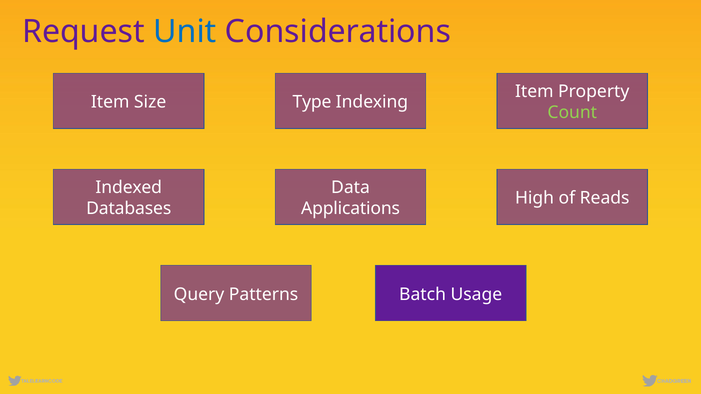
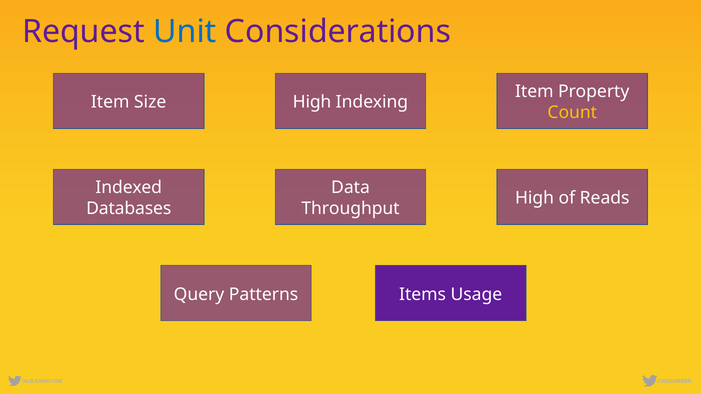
Type: Type -> High (312, 102)
Count colour: light green -> yellow (572, 113)
Applications: Applications -> Throughput (350, 209)
Batch: Batch -> Items (423, 294)
